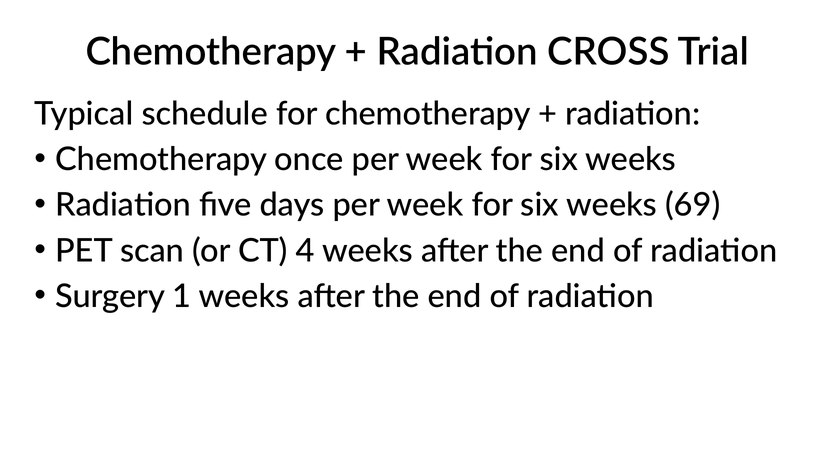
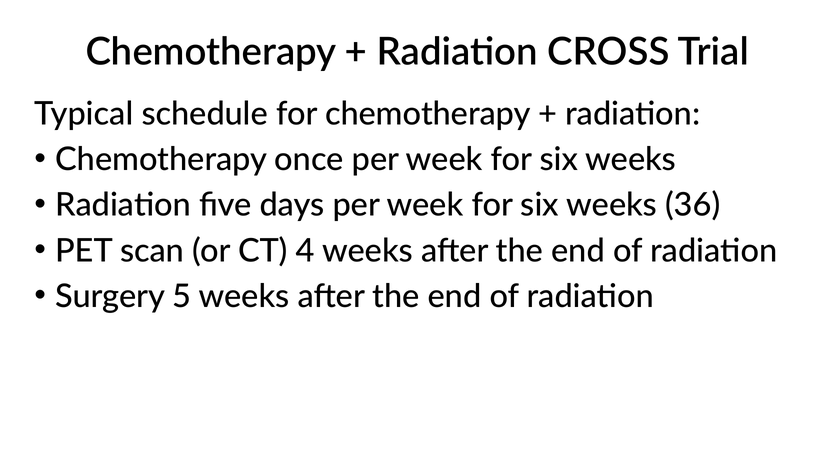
69: 69 -> 36 (693, 205)
1: 1 -> 5 (182, 296)
